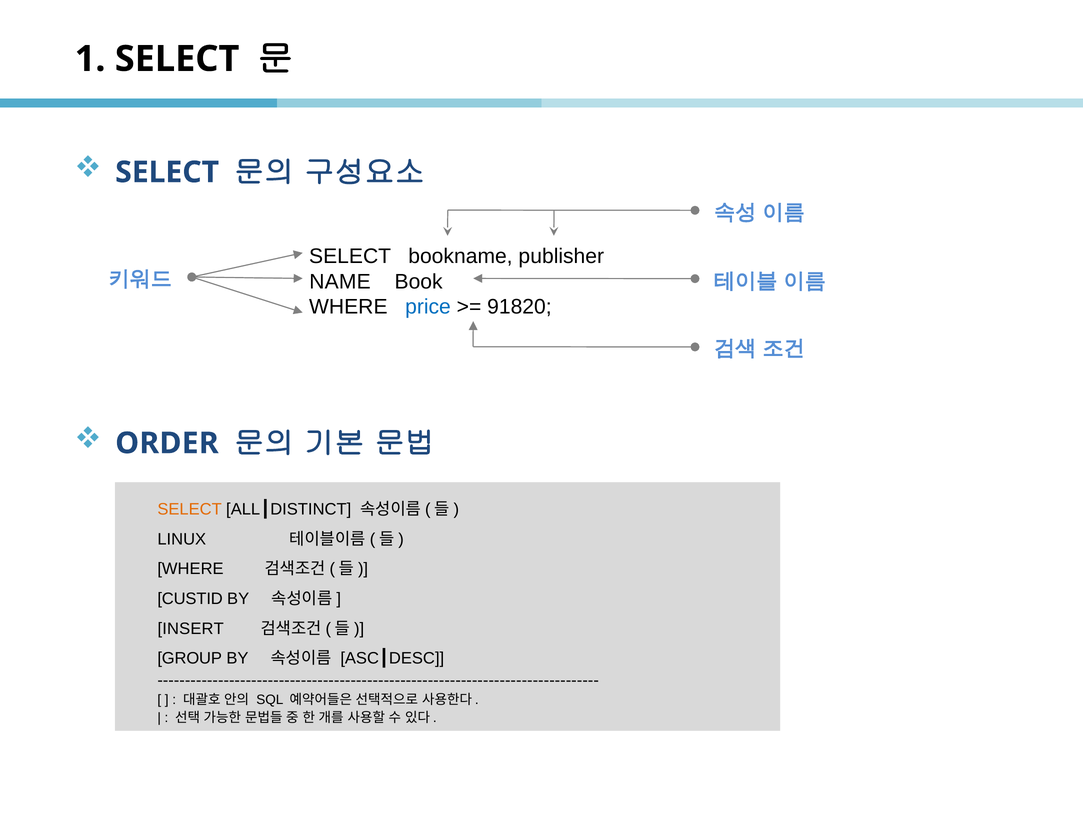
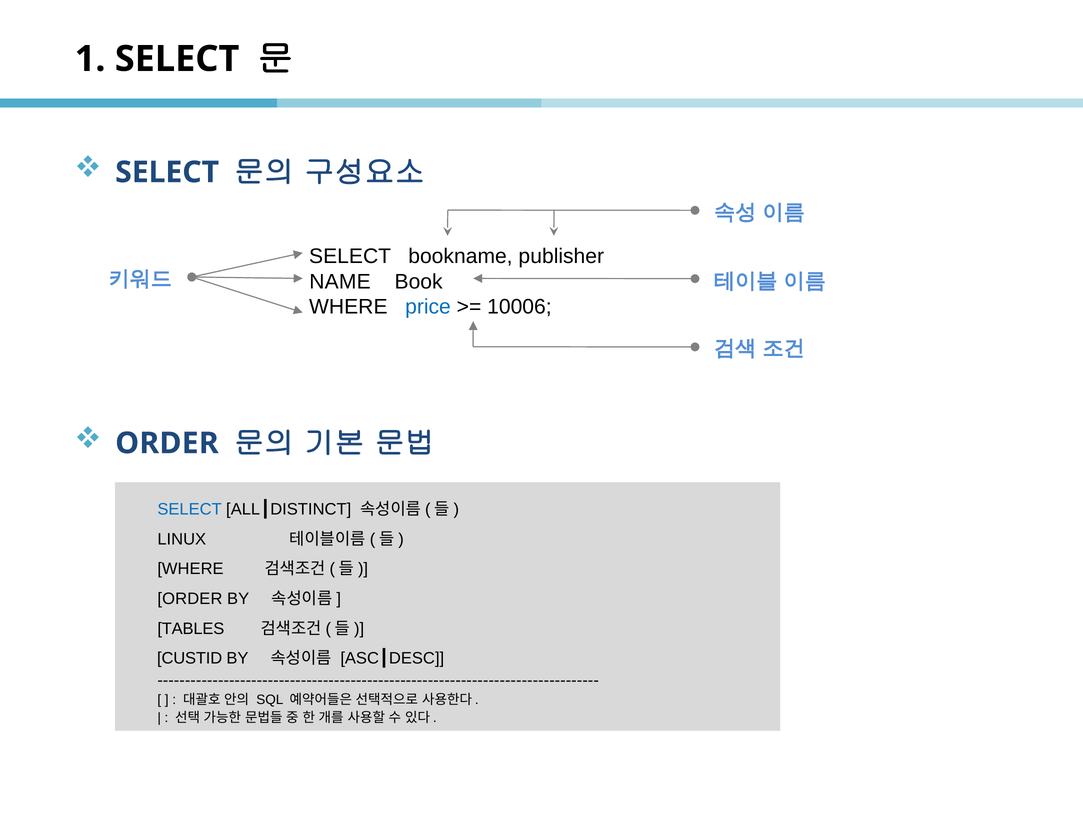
91820: 91820 -> 10006 (519, 307)
SELECT colour: orange -> blue (190, 509)
CUSTID: CUSTID -> ORDER (190, 598)
INSERT: INSERT -> TABLES (191, 628)
GROUP: GROUP -> CUSTID (190, 658)
